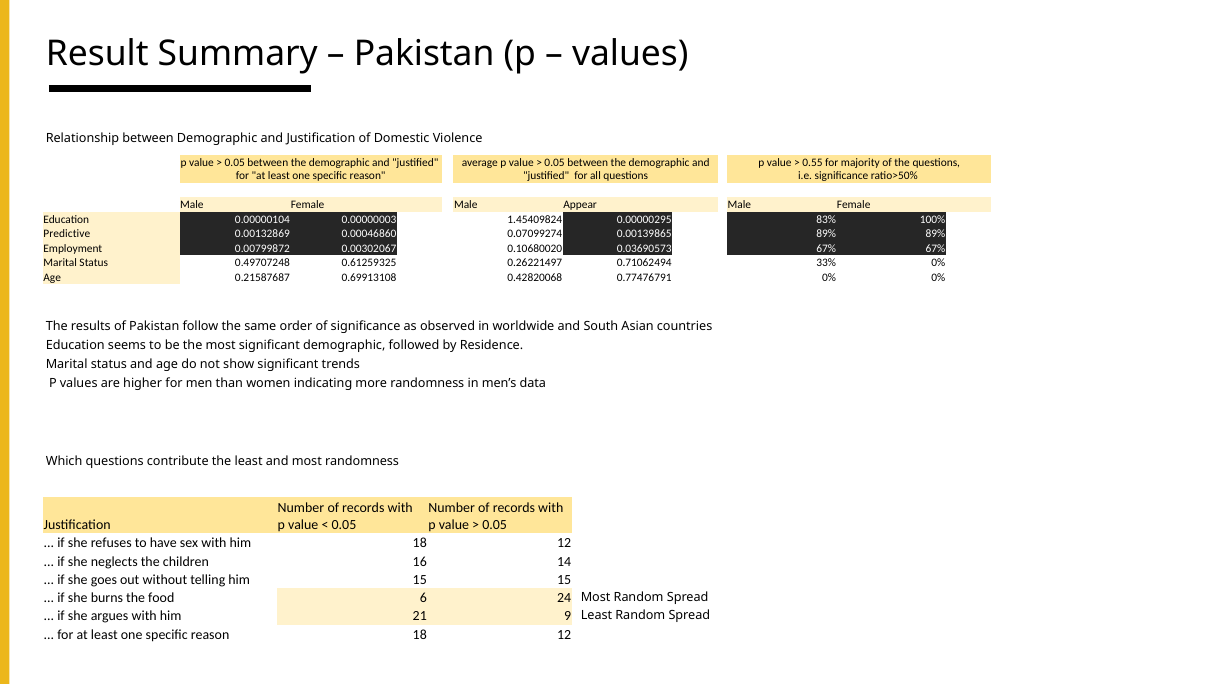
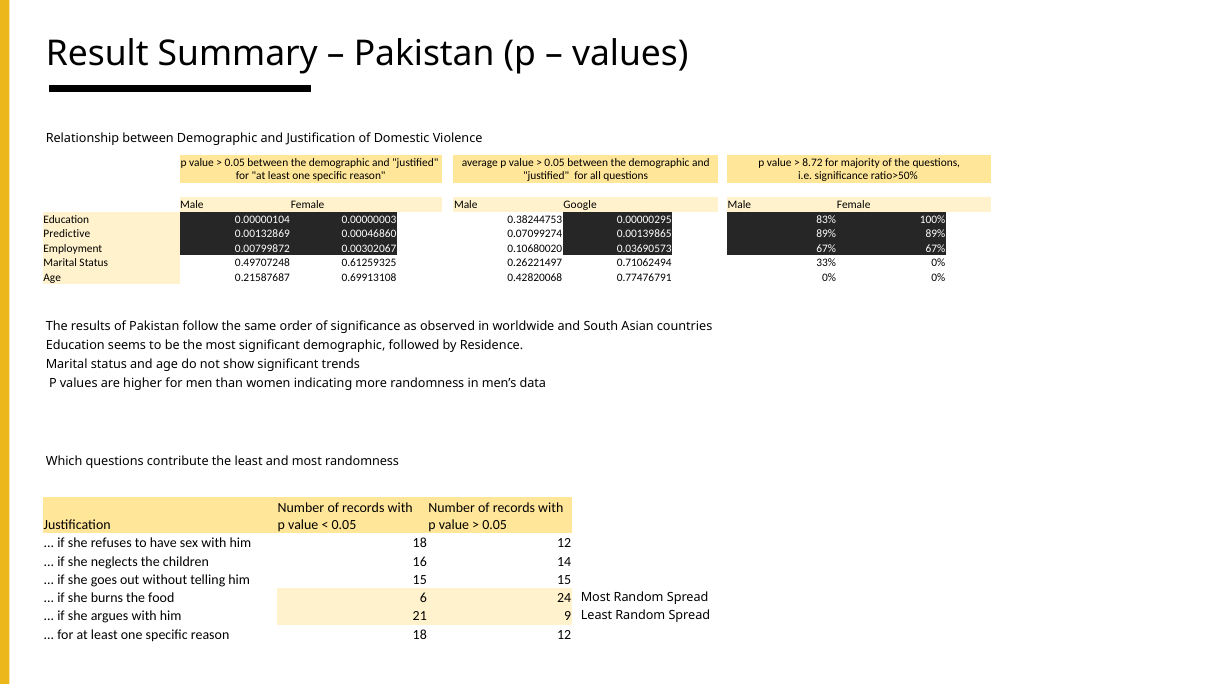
0.55: 0.55 -> 8.72 (813, 162)
Appear: Appear -> Google (580, 205)
1.45409824: 1.45409824 -> 0.38244753 (535, 219)
